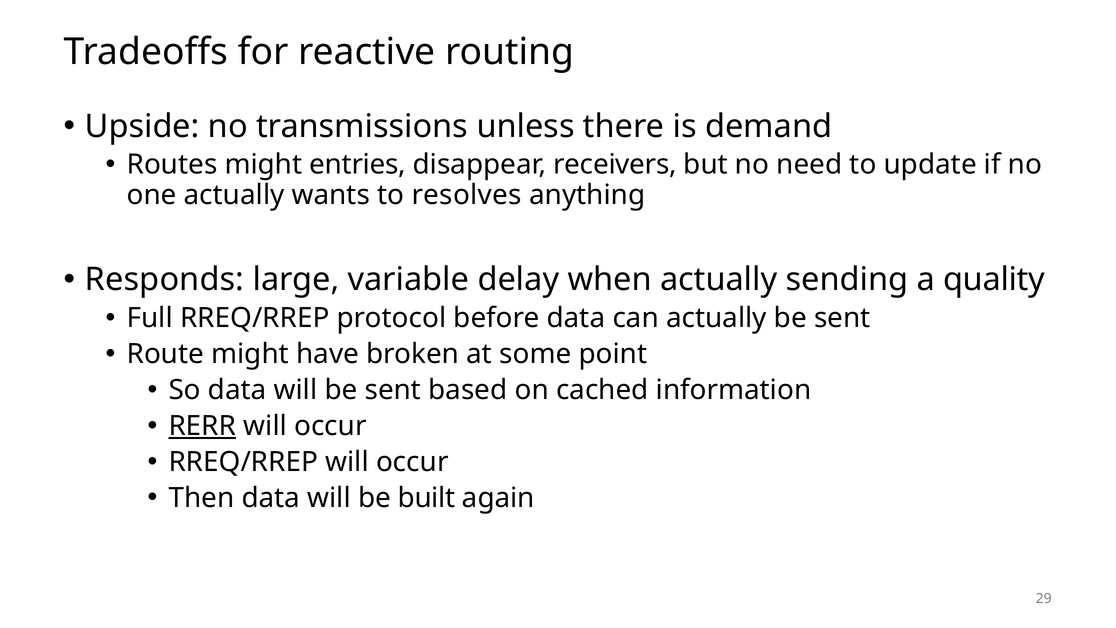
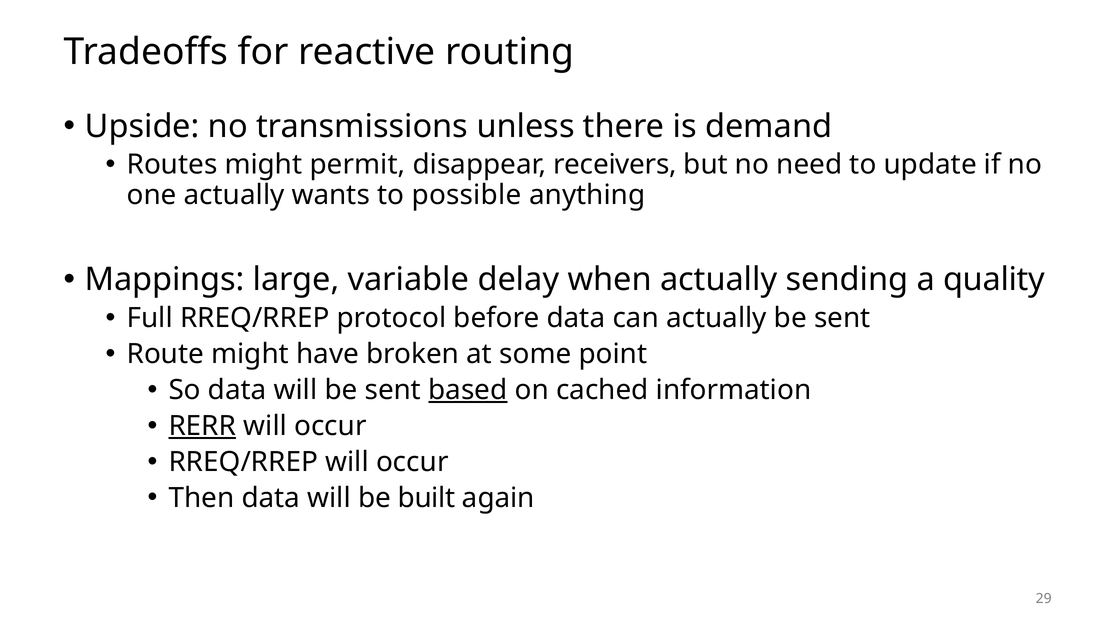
entries: entries -> permit (357, 165)
resolves: resolves -> possible (467, 195)
Responds: Responds -> Mappings (165, 280)
based underline: none -> present (468, 390)
